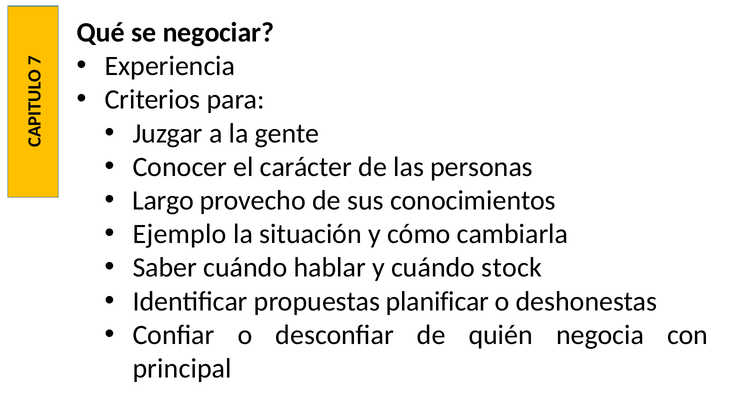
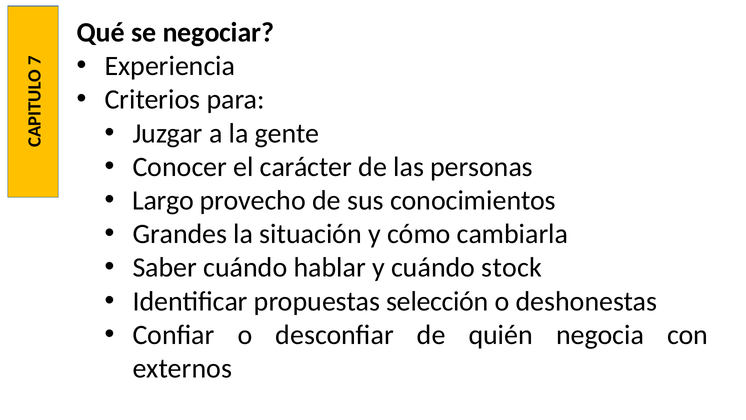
Ejemplo: Ejemplo -> Grandes (180, 234)
planificar: planificar -> selección (437, 301)
principal: principal -> externos (182, 368)
